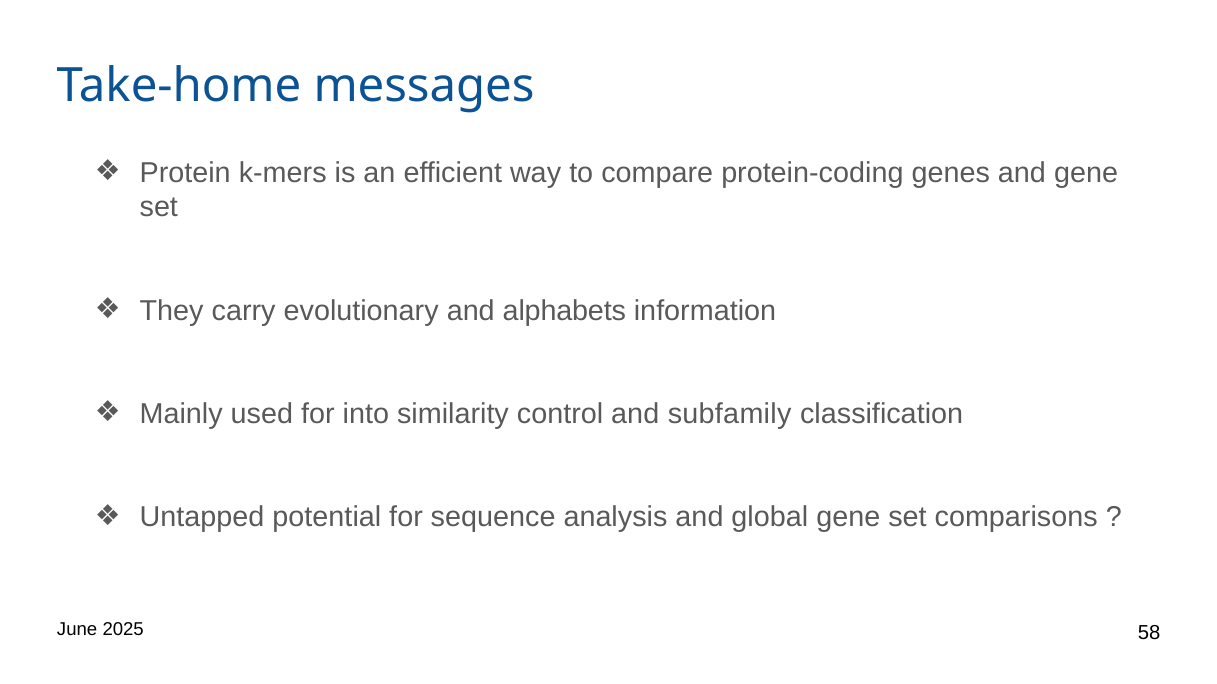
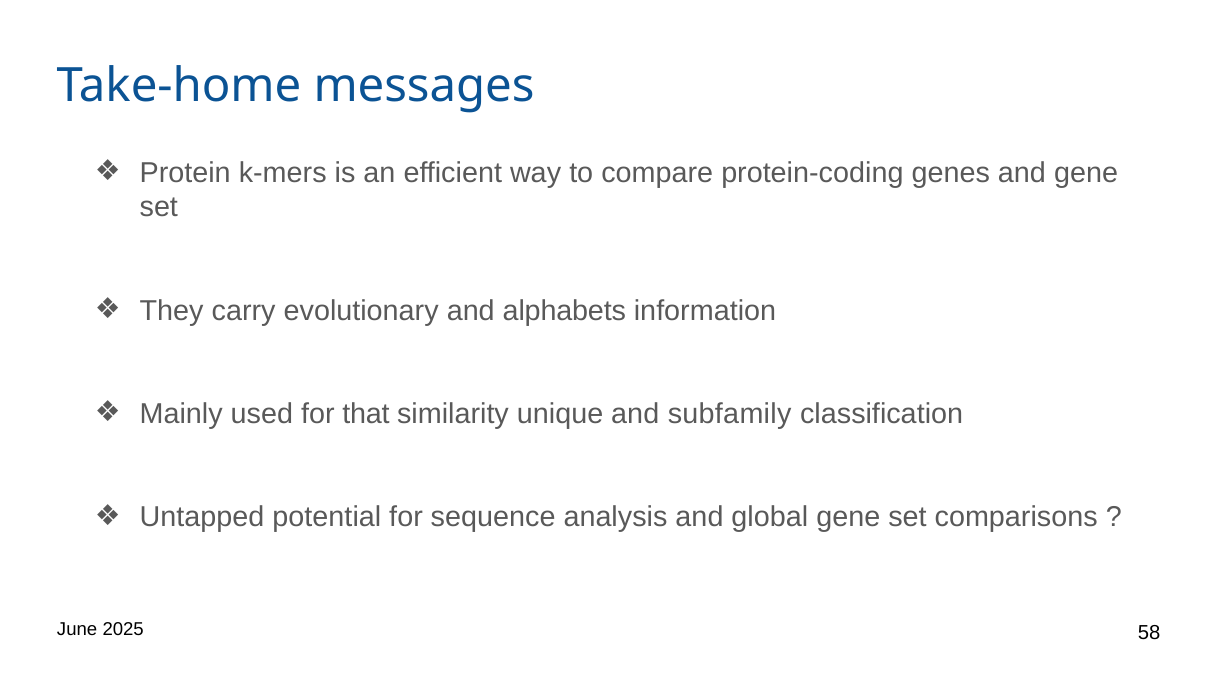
into: into -> that (366, 414)
control: control -> unique (560, 414)
